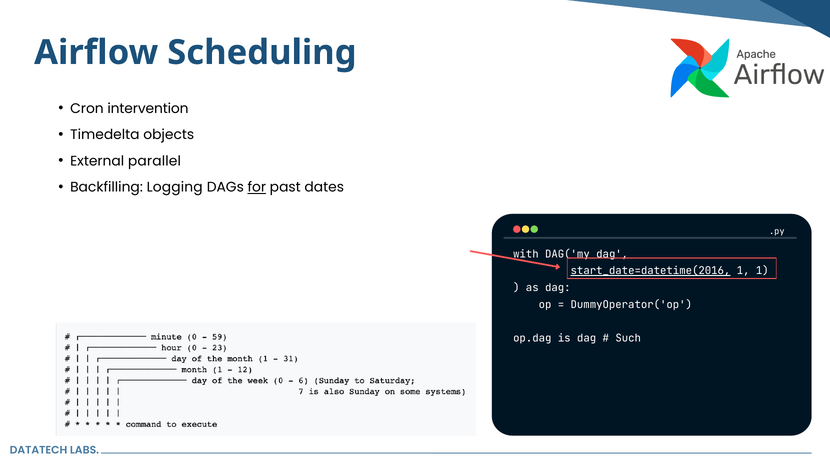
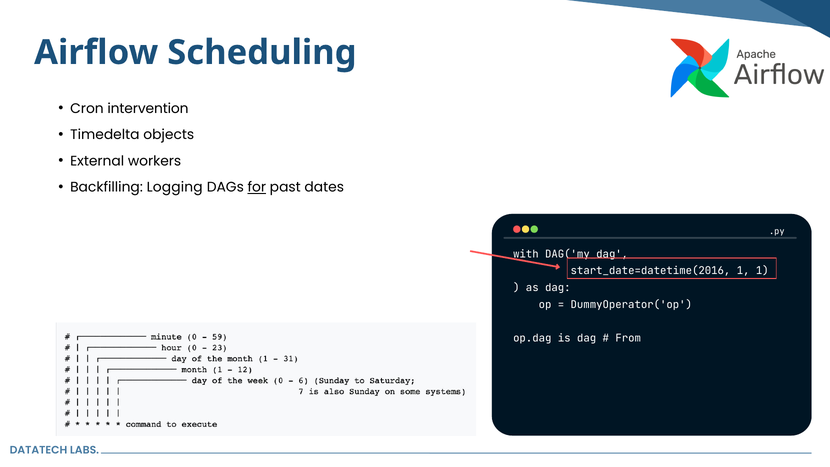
parallel: parallel -> workers (155, 161)
start_date=datetime(2016 underline: present -> none (650, 271)
Such: Such -> From (628, 338)
